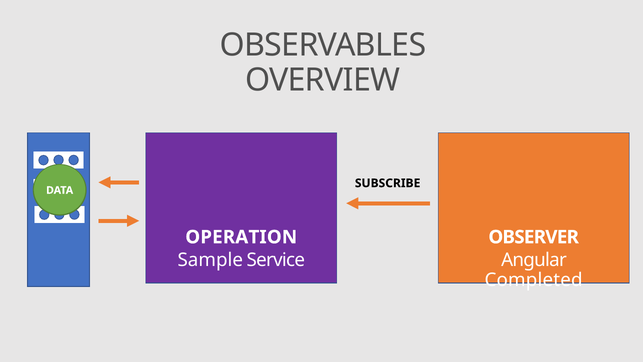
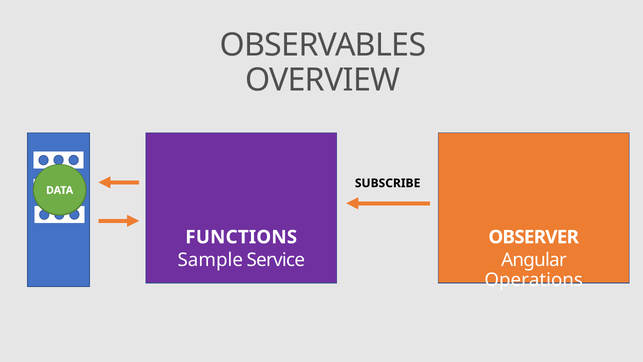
OPERATION: OPERATION -> FUNCTIONS (241, 237)
Completed: Completed -> Operations (534, 280)
